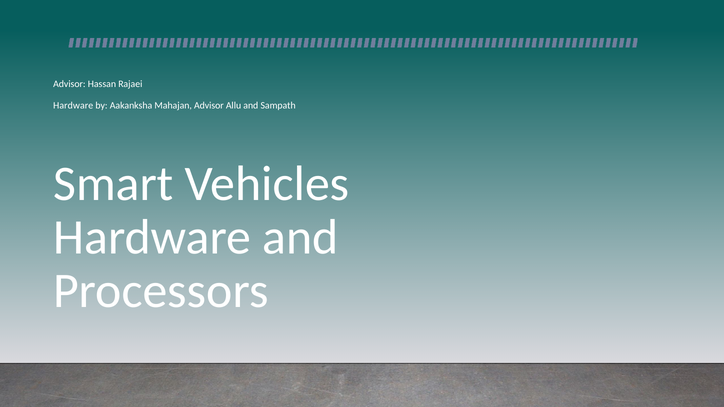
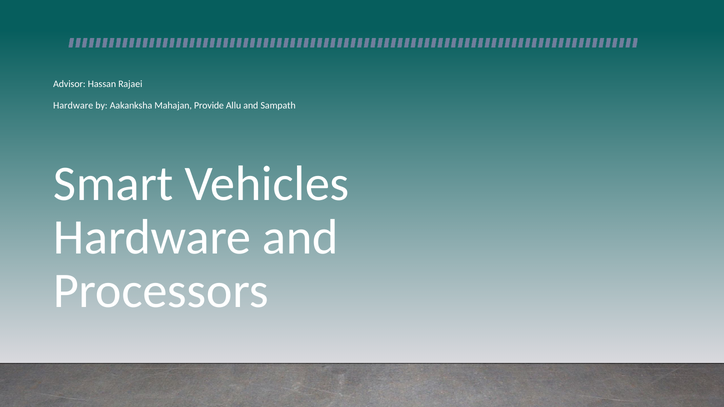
Mahajan Advisor: Advisor -> Provide (209, 106)
